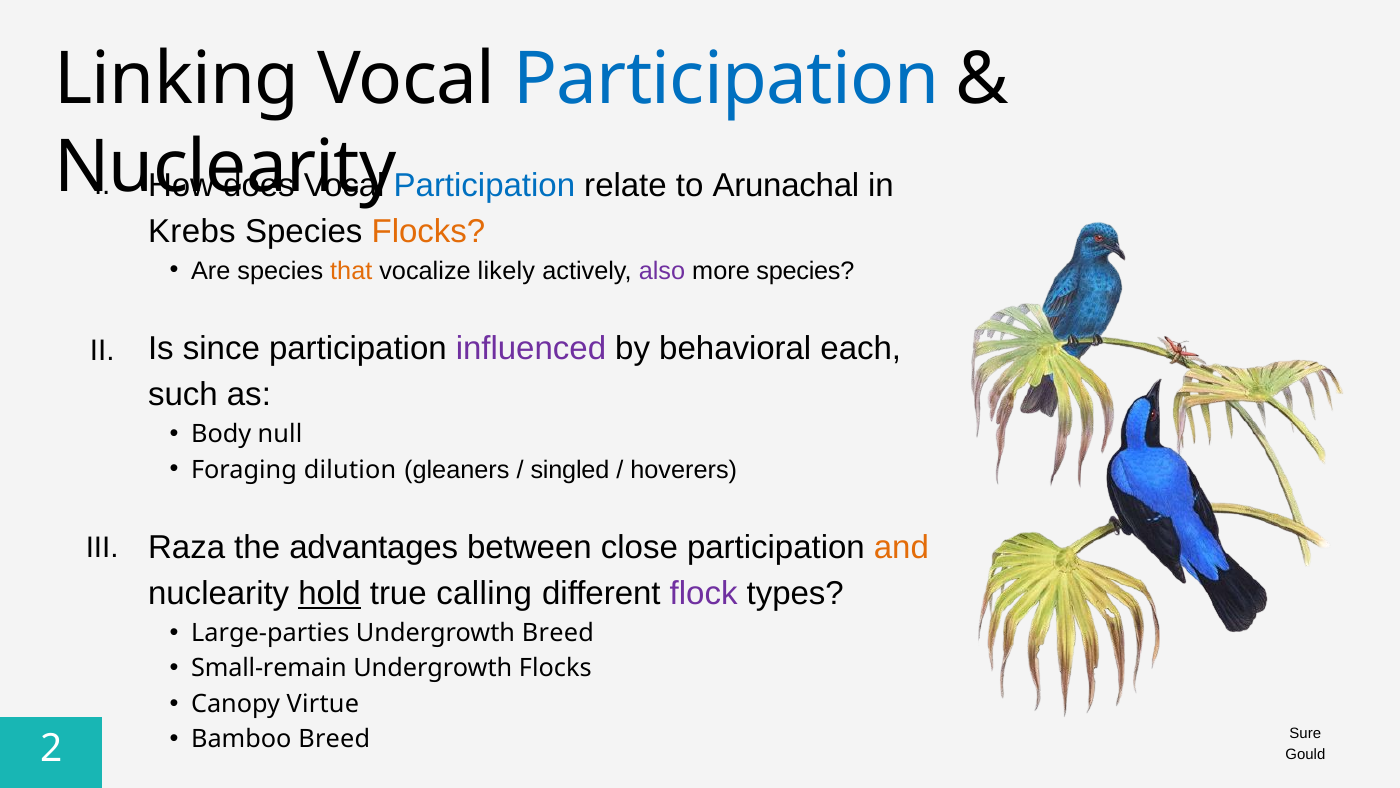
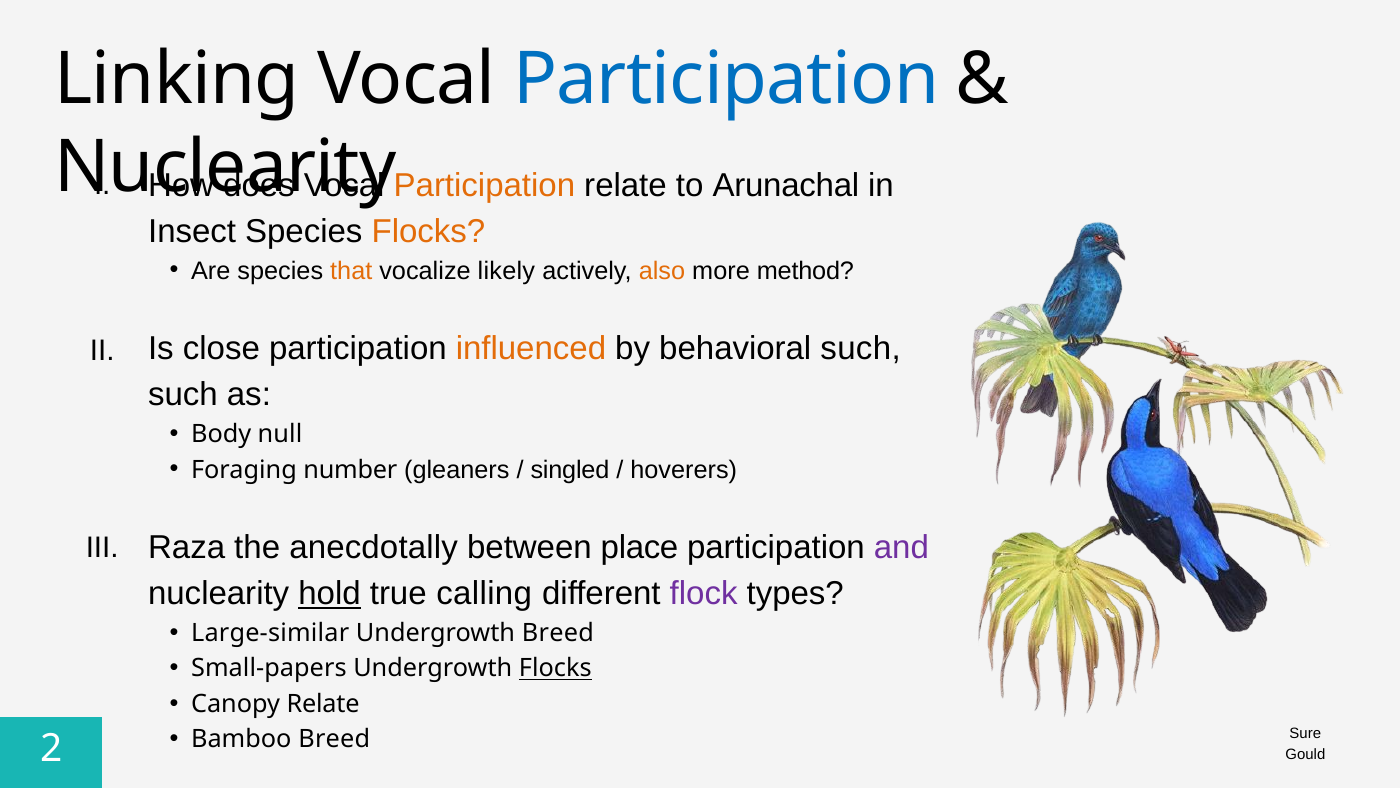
Participation colour: blue -> orange (484, 185)
Krebs: Krebs -> Insect (192, 231)
also colour: purple -> orange (662, 271)
more species: species -> method (805, 271)
since: since -> close (221, 348)
influenced colour: purple -> orange (531, 348)
behavioral each: each -> such (861, 348)
dilution: dilution -> number (350, 470)
advantages: advantages -> anecdotally (374, 547)
close: close -> place (640, 547)
and colour: orange -> purple (901, 547)
Large-parties: Large-parties -> Large-similar (270, 633)
Small-remain: Small-remain -> Small-papers (269, 668)
Flocks underline: none -> present (555, 668)
Canopy Virtue: Virtue -> Relate (323, 704)
